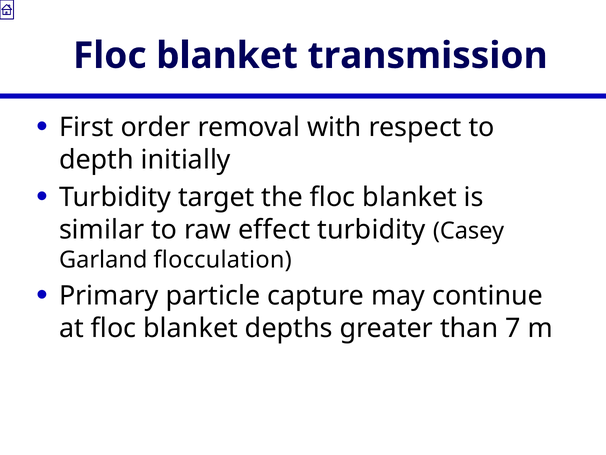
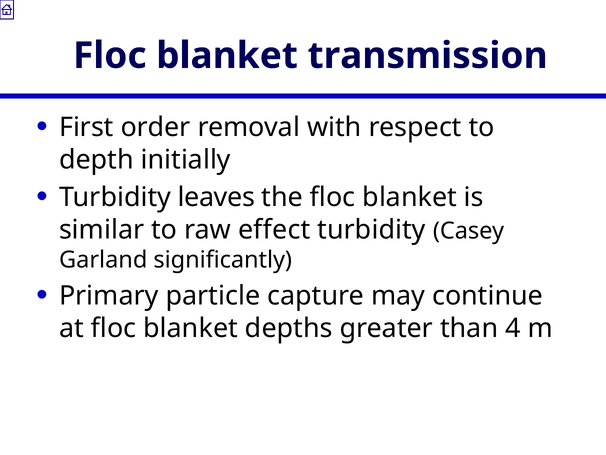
target: target -> leaves (216, 197)
flocculation: flocculation -> significantly (223, 260)
7: 7 -> 4 (513, 328)
